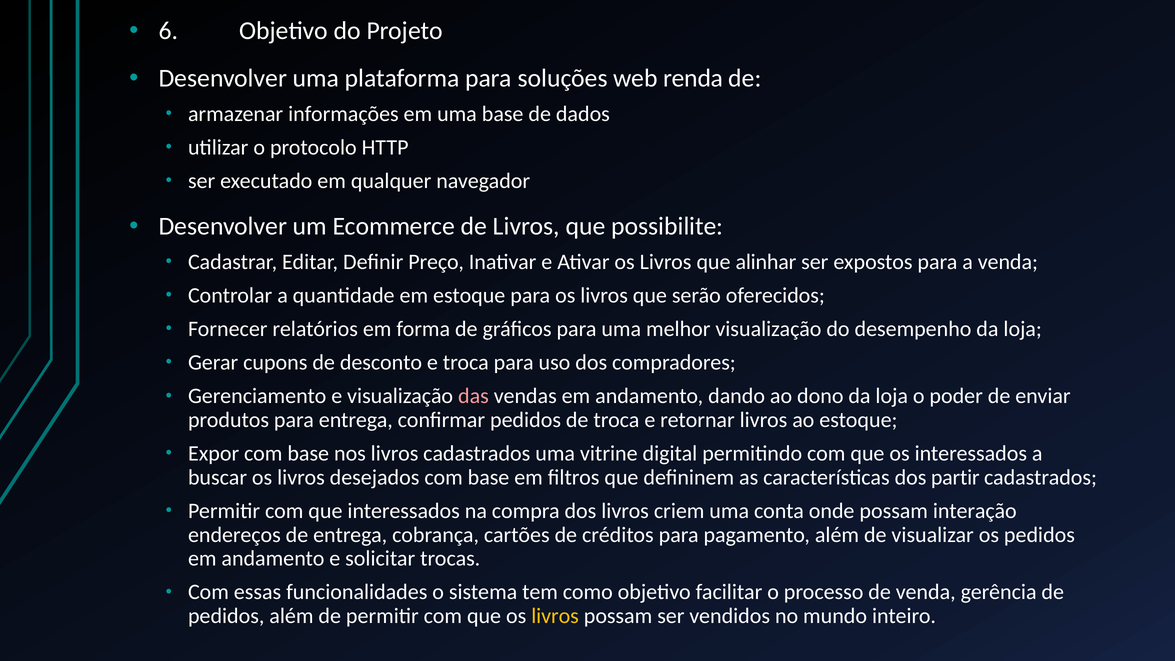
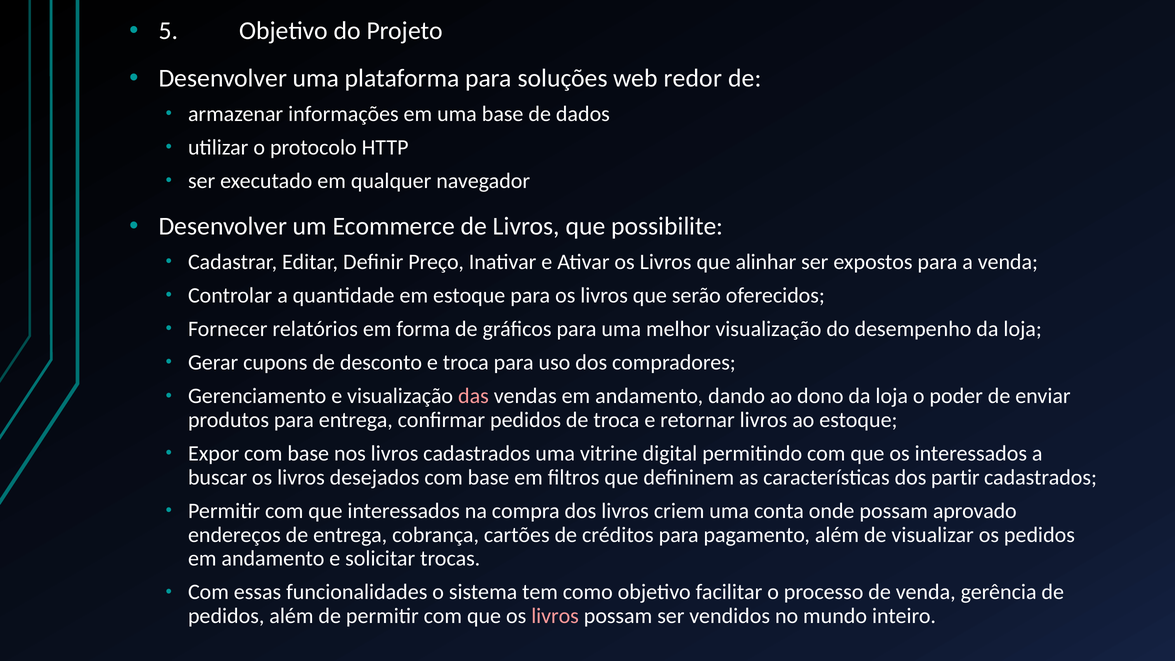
6: 6 -> 5 (168, 31)
renda: renda -> redor (693, 78)
interação: interação -> aprovado (975, 511)
livros colour: yellow -> pink (555, 616)
